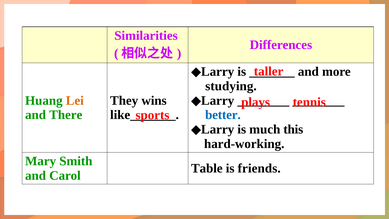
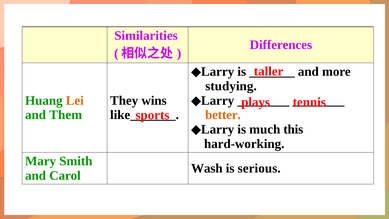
There: There -> Them (66, 115)
better colour: blue -> orange (223, 115)
Table: Table -> Wash (207, 168)
friends: friends -> serious (259, 168)
